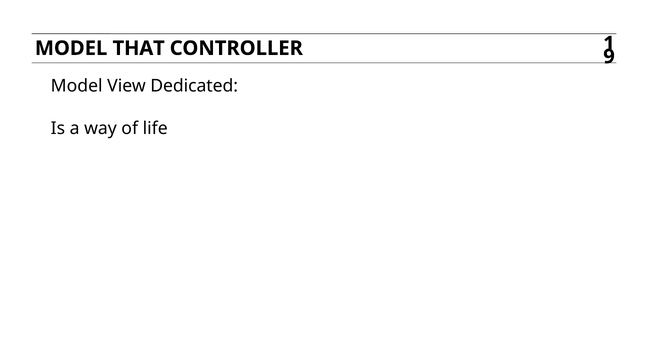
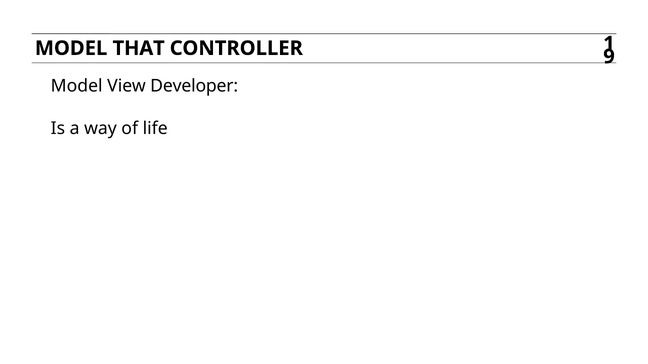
Dedicated: Dedicated -> Developer (194, 86)
